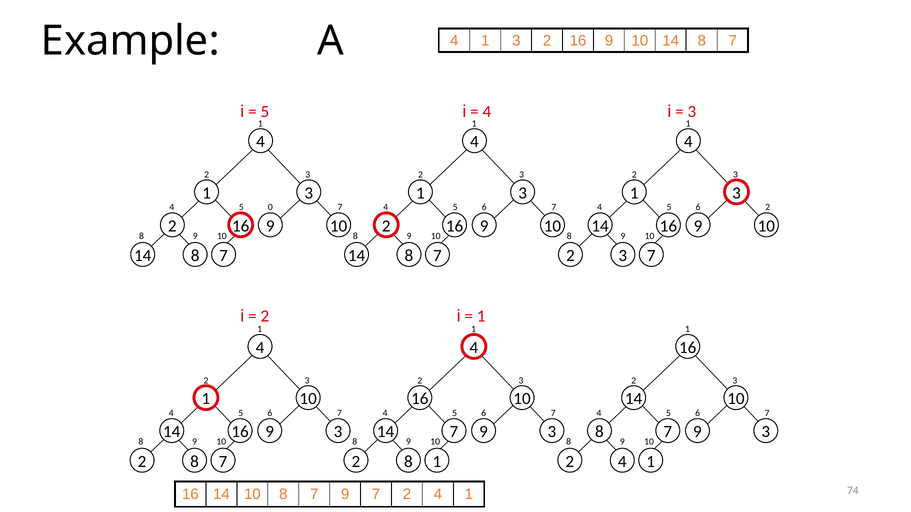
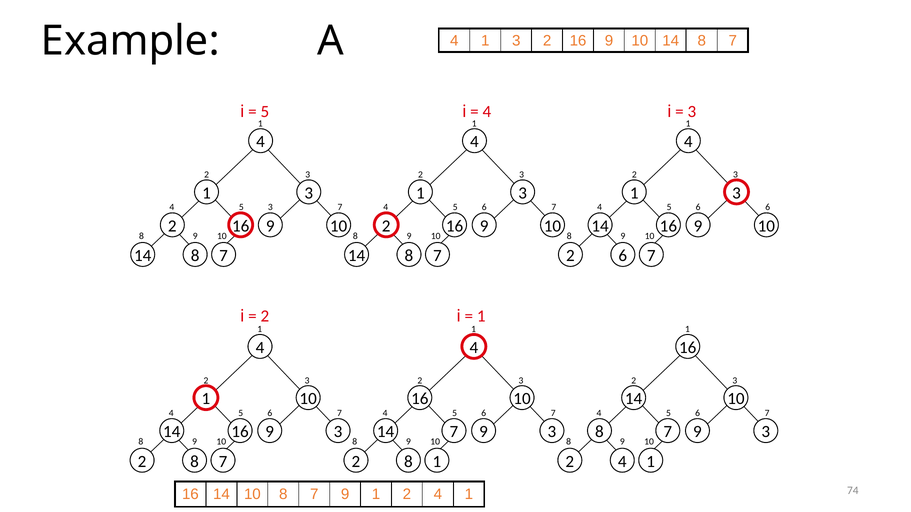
5 0: 0 -> 3 (270, 208)
6 2: 2 -> 6 (768, 208)
3: 3 -> 6 (623, 256)
9 7: 7 -> 1 (376, 495)
